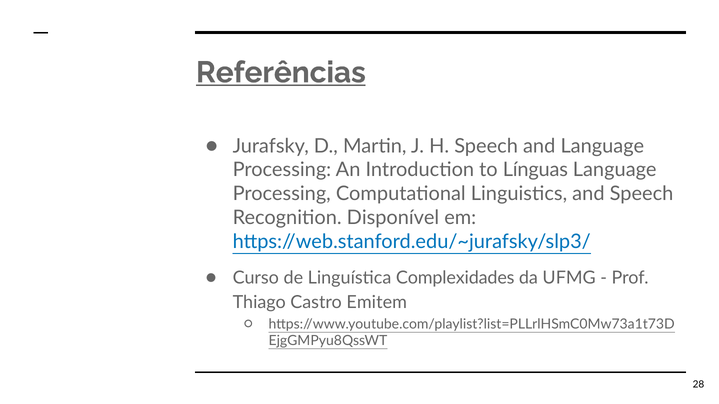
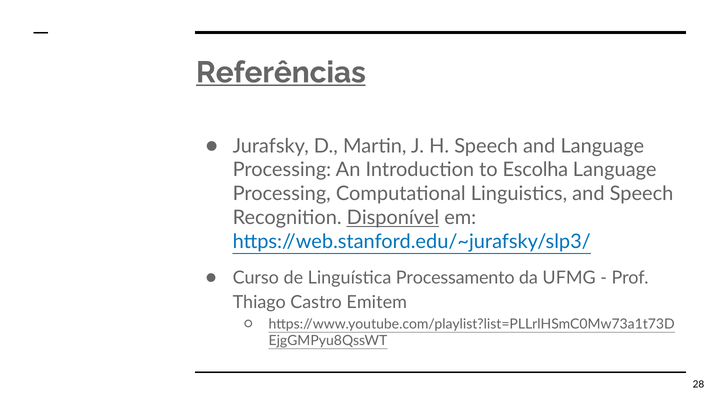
Línguas: Línguas -> Escolha (535, 170)
Disponível underline: none -> present (393, 218)
Complexidades: Complexidades -> Processamento (455, 278)
